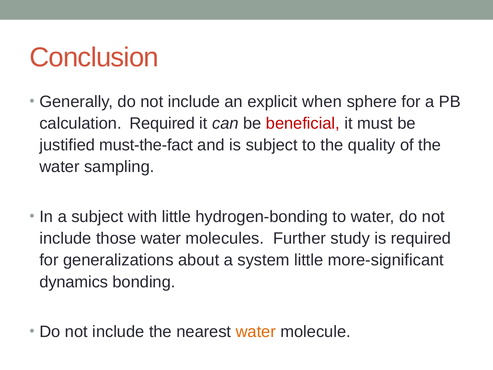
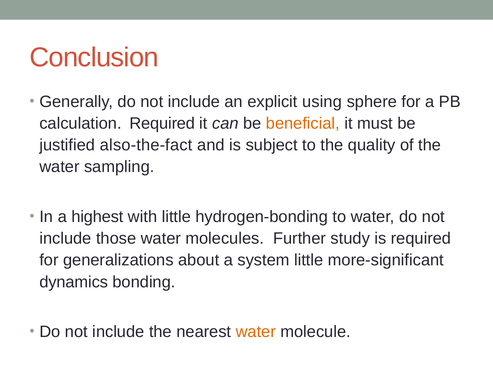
when: when -> using (322, 102)
beneficial colour: red -> orange (303, 123)
must-the-fact: must-the-fact -> also-the-fact (146, 145)
a subject: subject -> highest (97, 217)
